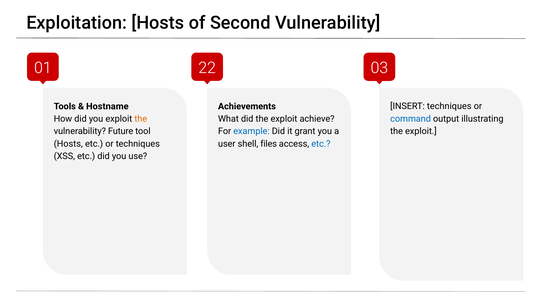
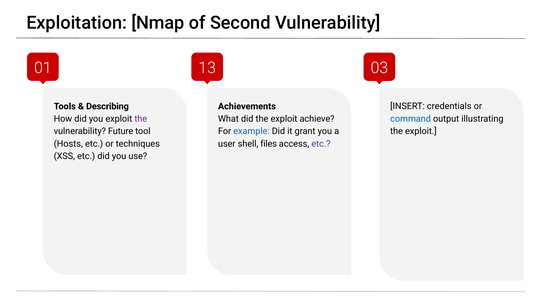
Exploitation Hosts: Hosts -> Nmap (158, 23)
22: 22 -> 13 (207, 68)
INSERT techniques: techniques -> credentials (449, 106)
Hostname: Hostname -> Describing (107, 106)
the colour: orange -> purple (141, 119)
etc colour: blue -> purple (321, 144)
